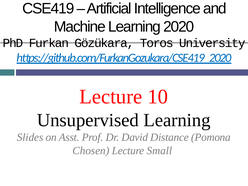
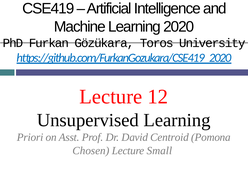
10: 10 -> 12 (158, 97)
Slides: Slides -> Priori (30, 137)
Distance: Distance -> Centroid (170, 137)
